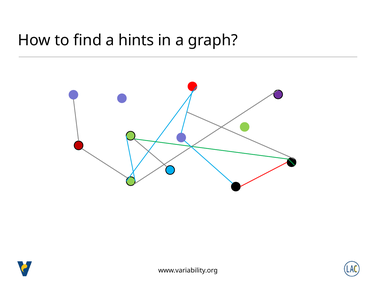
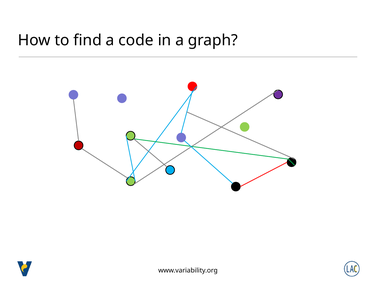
hints: hints -> code (136, 40)
